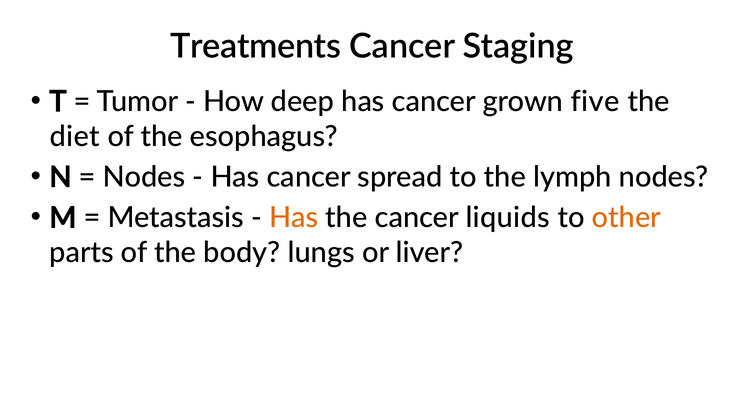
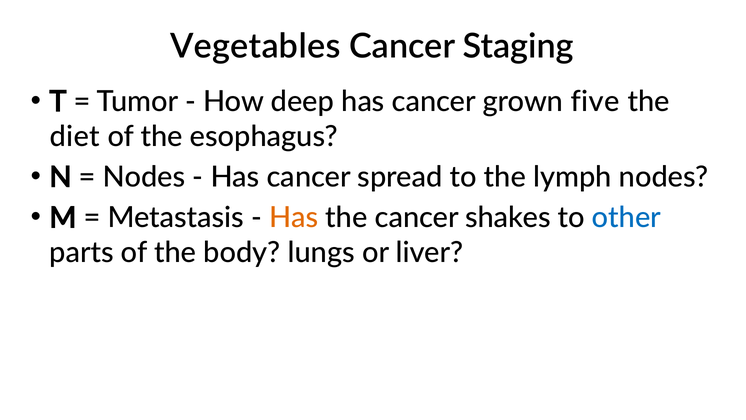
Treatments: Treatments -> Vegetables (255, 46)
liquids: liquids -> shakes (508, 218)
other colour: orange -> blue (626, 218)
